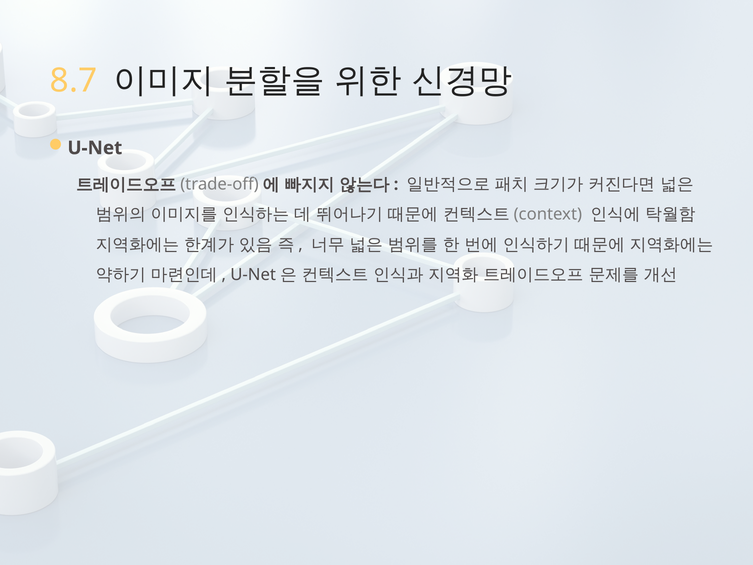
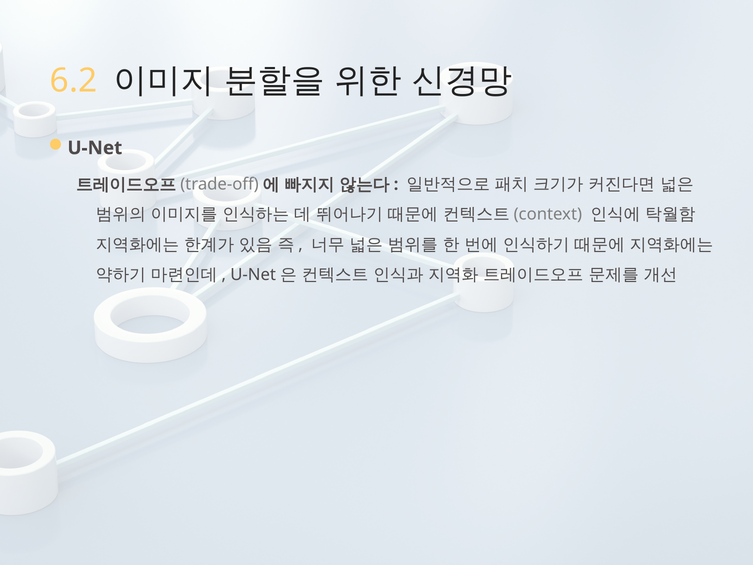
8.7: 8.7 -> 6.2 (74, 81)
